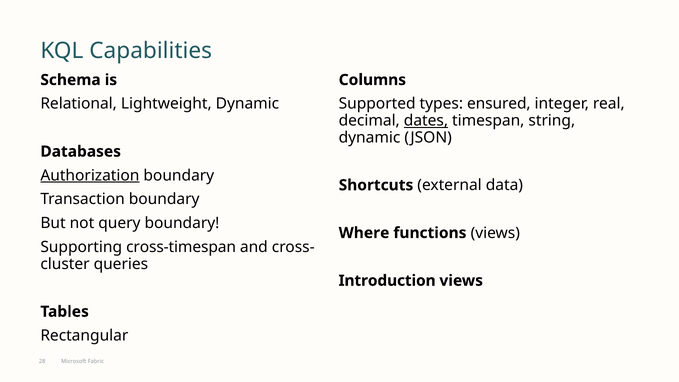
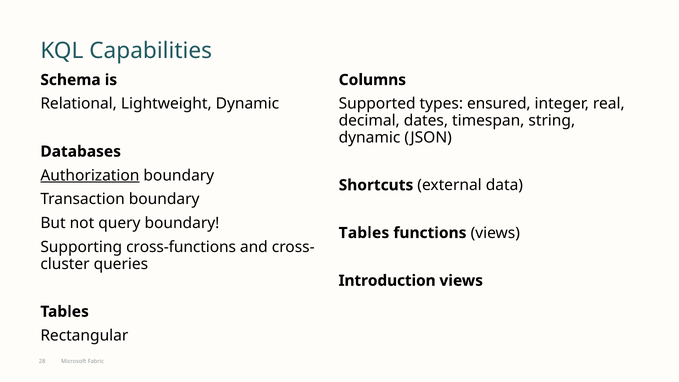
dates underline: present -> none (426, 121)
Where: Where -> Tables (364, 233)
cross-timespan: cross-timespan -> cross-functions (181, 247)
